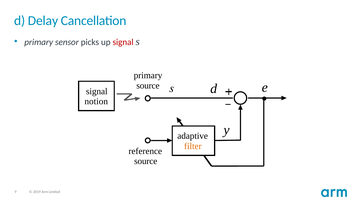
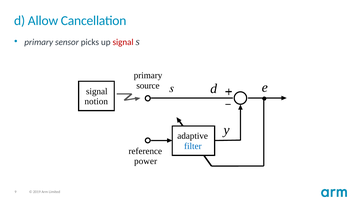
Delay: Delay -> Allow (43, 21)
filter colour: orange -> blue (193, 146)
source: source -> power (146, 161)
